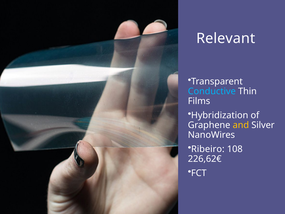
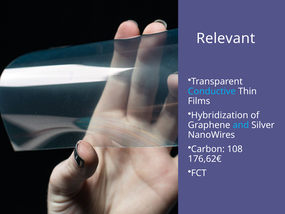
and colour: yellow -> light blue (241, 125)
Ribeiro: Ribeiro -> Carbon (208, 149)
226,62€: 226,62€ -> 176,62€ (205, 159)
